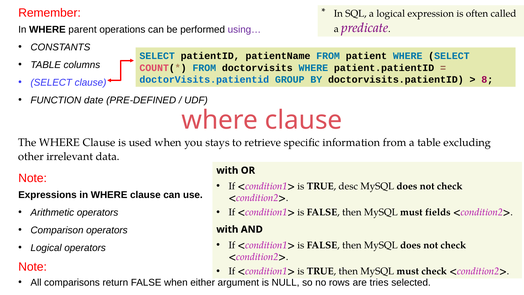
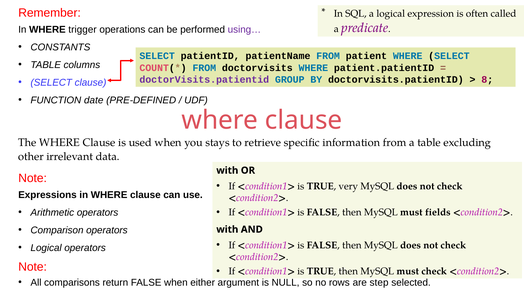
parent: parent -> trigger (83, 29)
doctorVisits.patientid colour: blue -> purple (204, 80)
desc: desc -> very (348, 186)
tries: tries -> step (379, 282)
